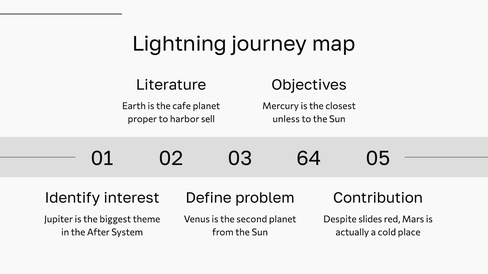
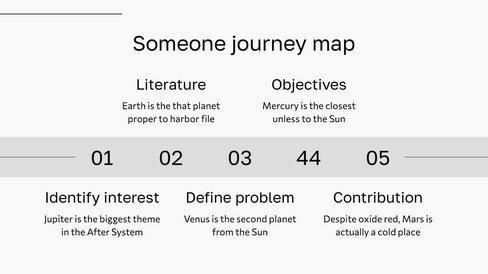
Lightning: Lightning -> Someone (179, 44)
cafe: cafe -> that (182, 106)
sell: sell -> file (208, 119)
64: 64 -> 44 (309, 159)
slides: slides -> oxide (370, 220)
